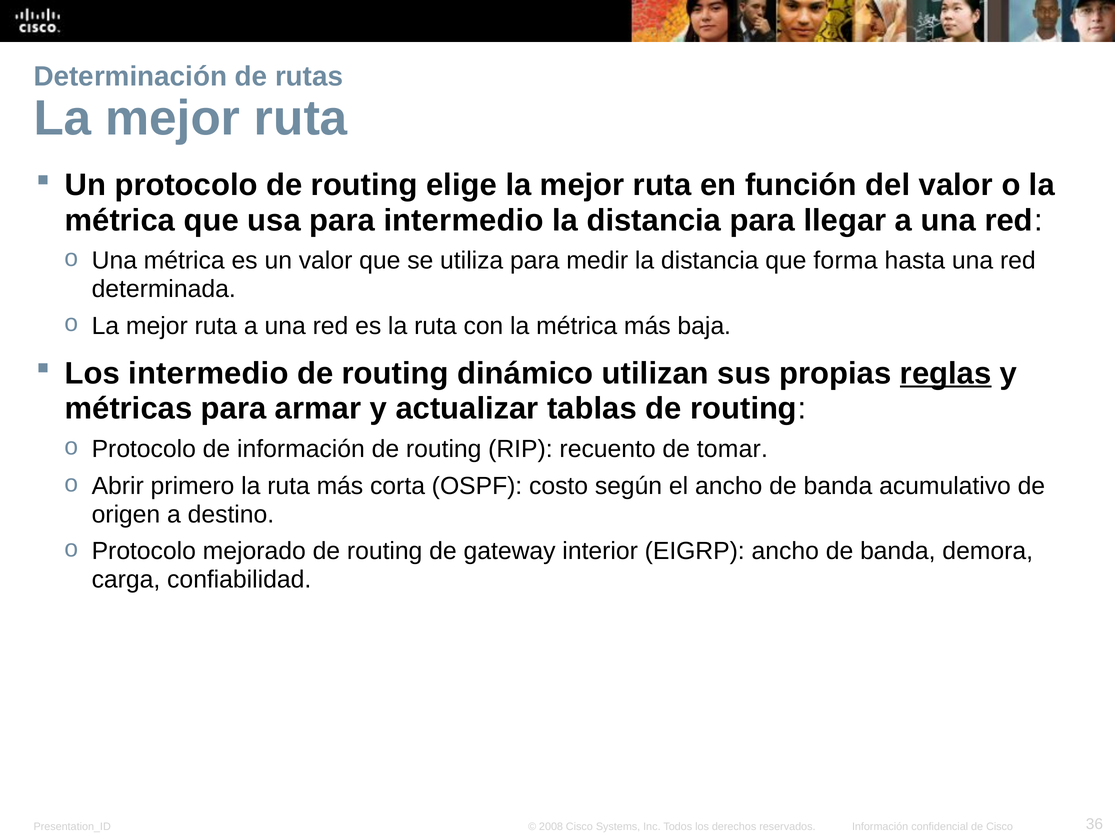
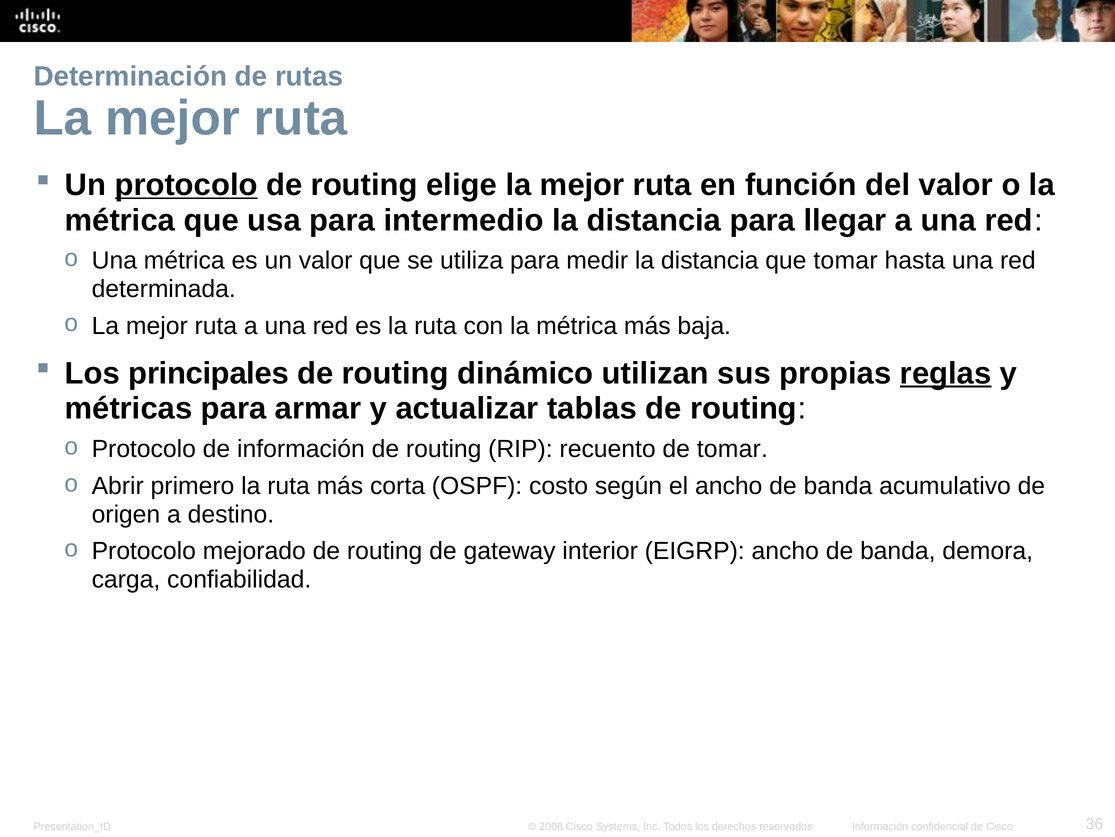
protocolo underline: none -> present (186, 185)
que forma: forma -> tomar (846, 261)
Los intermedio: intermedio -> principales (209, 373)
